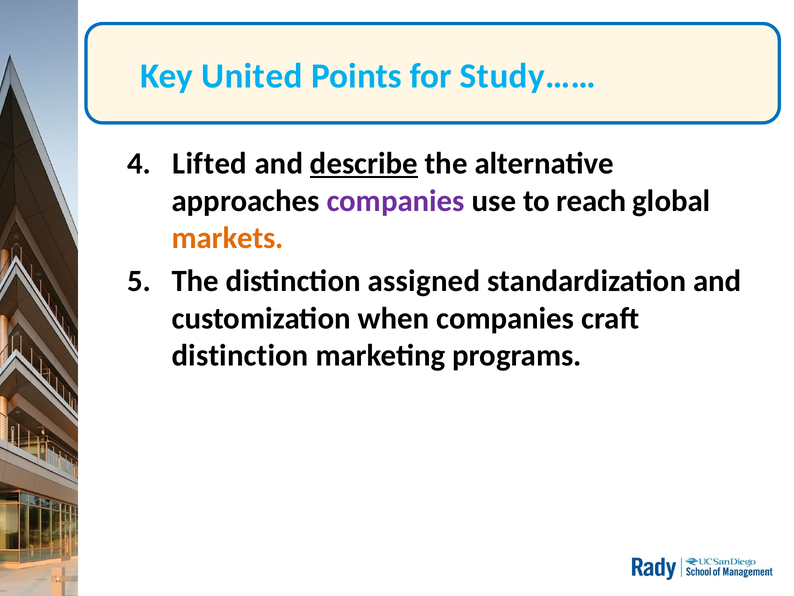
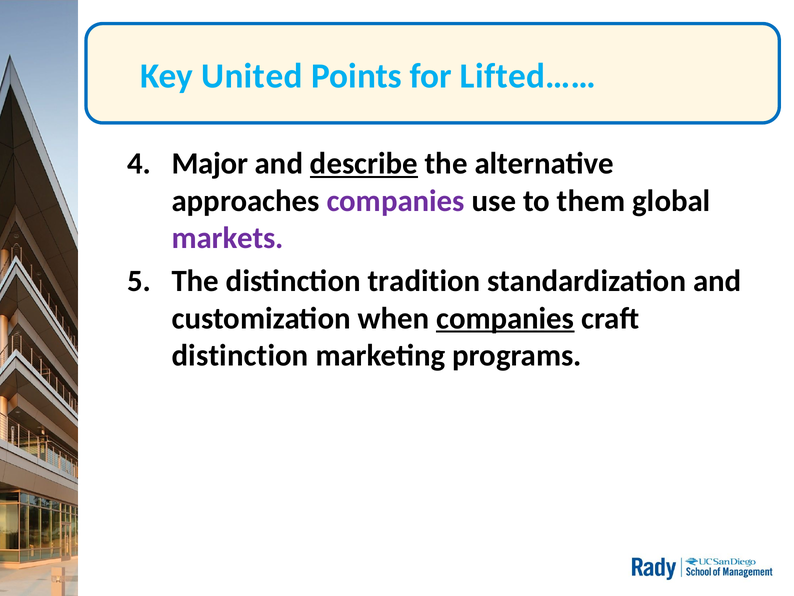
Study……: Study…… -> Lifted…… (528, 76)
Lifted: Lifted -> Major (210, 164)
reach: reach -> them (591, 201)
markets colour: orange -> purple (228, 238)
assigned: assigned -> tradition (424, 281)
companies underline: none -> present (505, 318)
